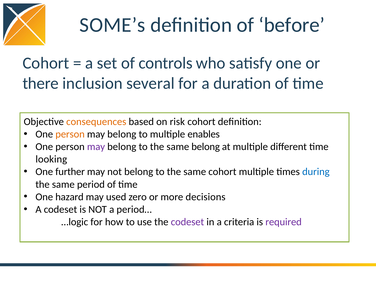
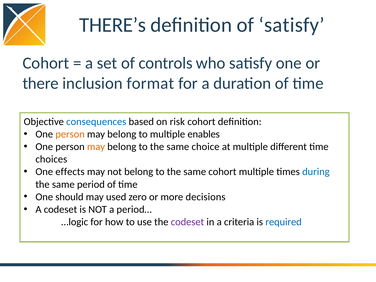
SOME’s: SOME’s -> THERE’s (113, 25)
of before: before -> satisfy (292, 25)
several: several -> format (150, 83)
consequences colour: orange -> blue (96, 122)
may colour: purple -> orange (96, 147)
same belong: belong -> choice (206, 147)
looking: looking -> choices (51, 159)
further: further -> effects (70, 172)
hazard: hazard -> should (69, 197)
required colour: purple -> blue (284, 222)
